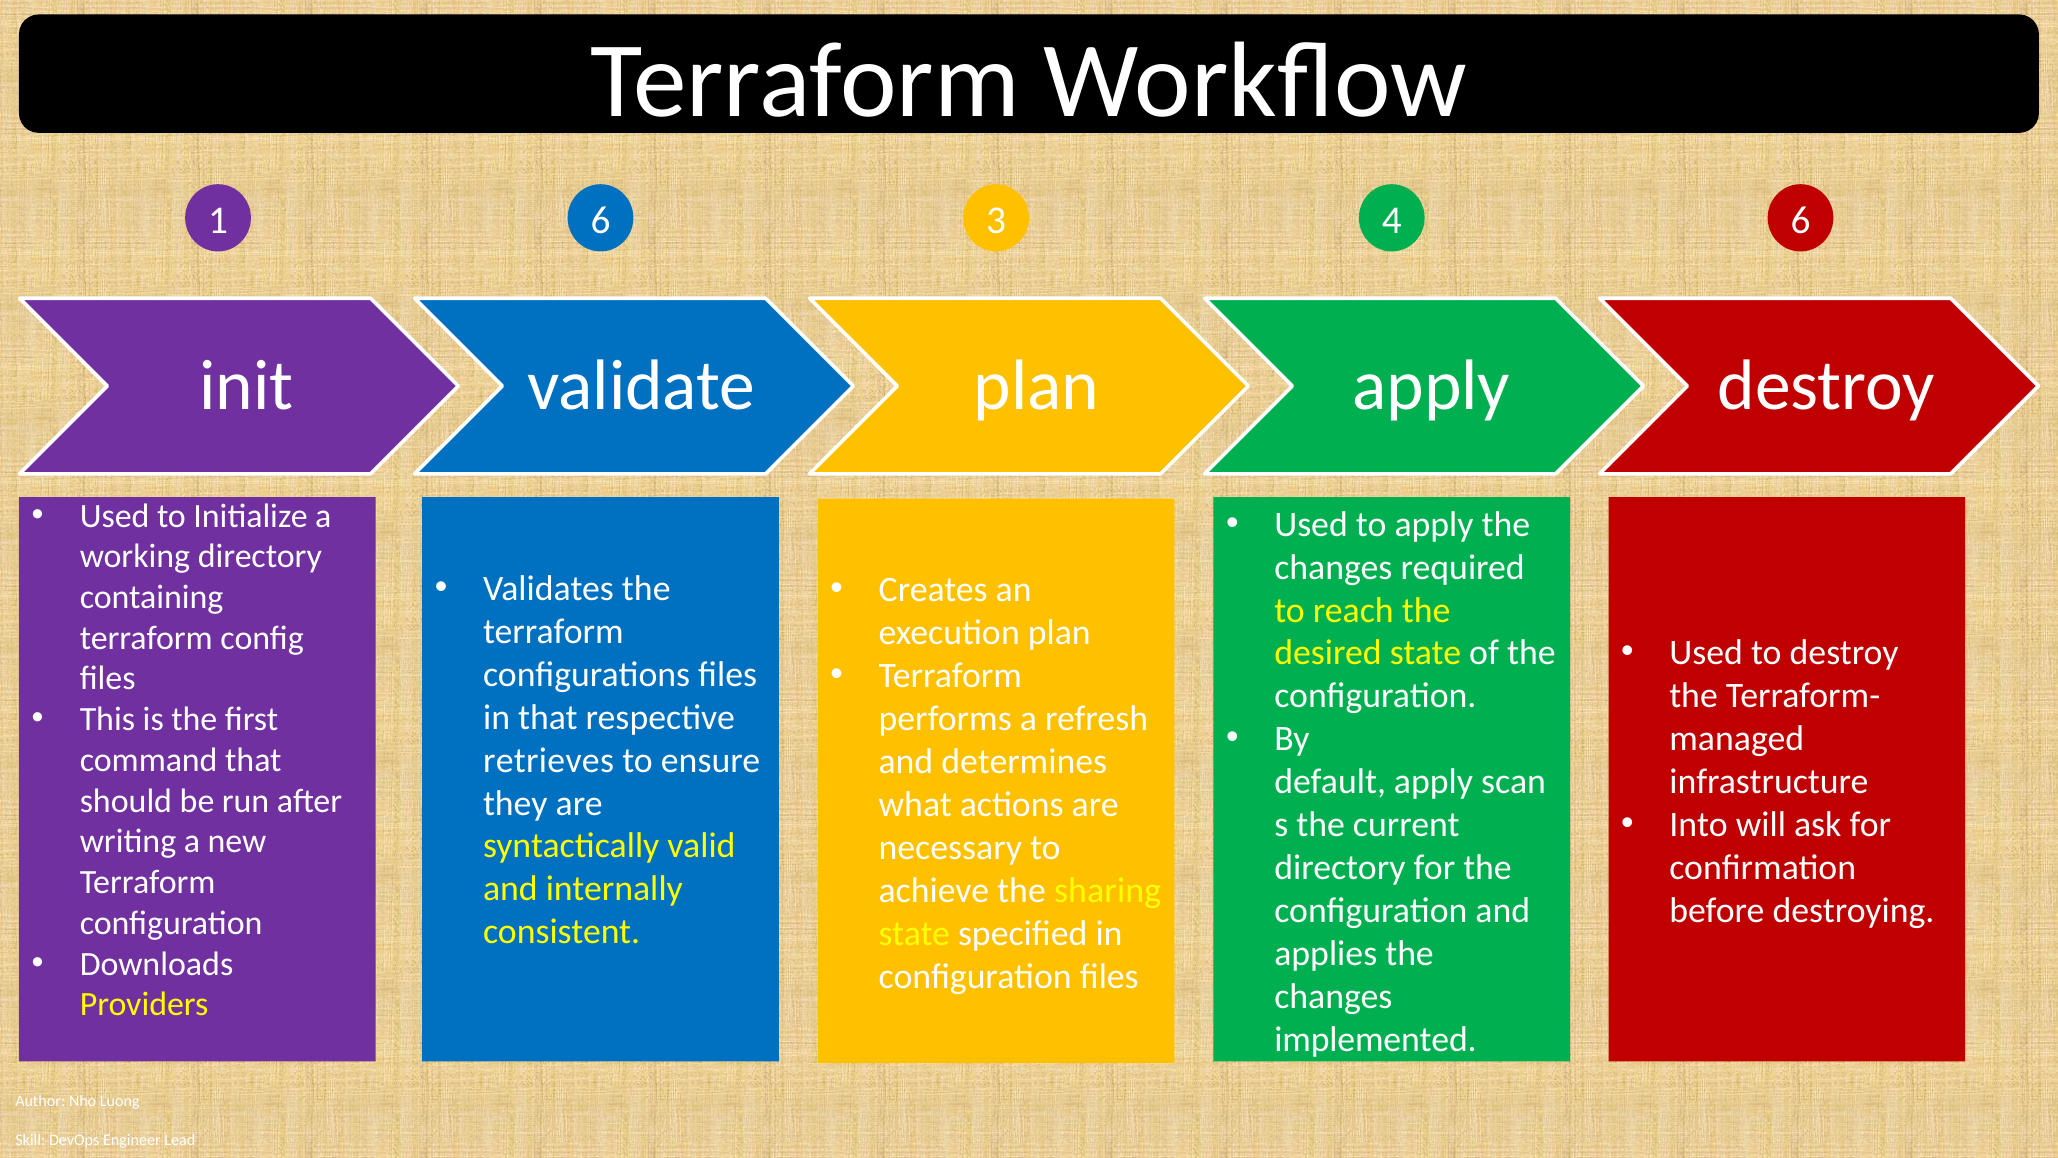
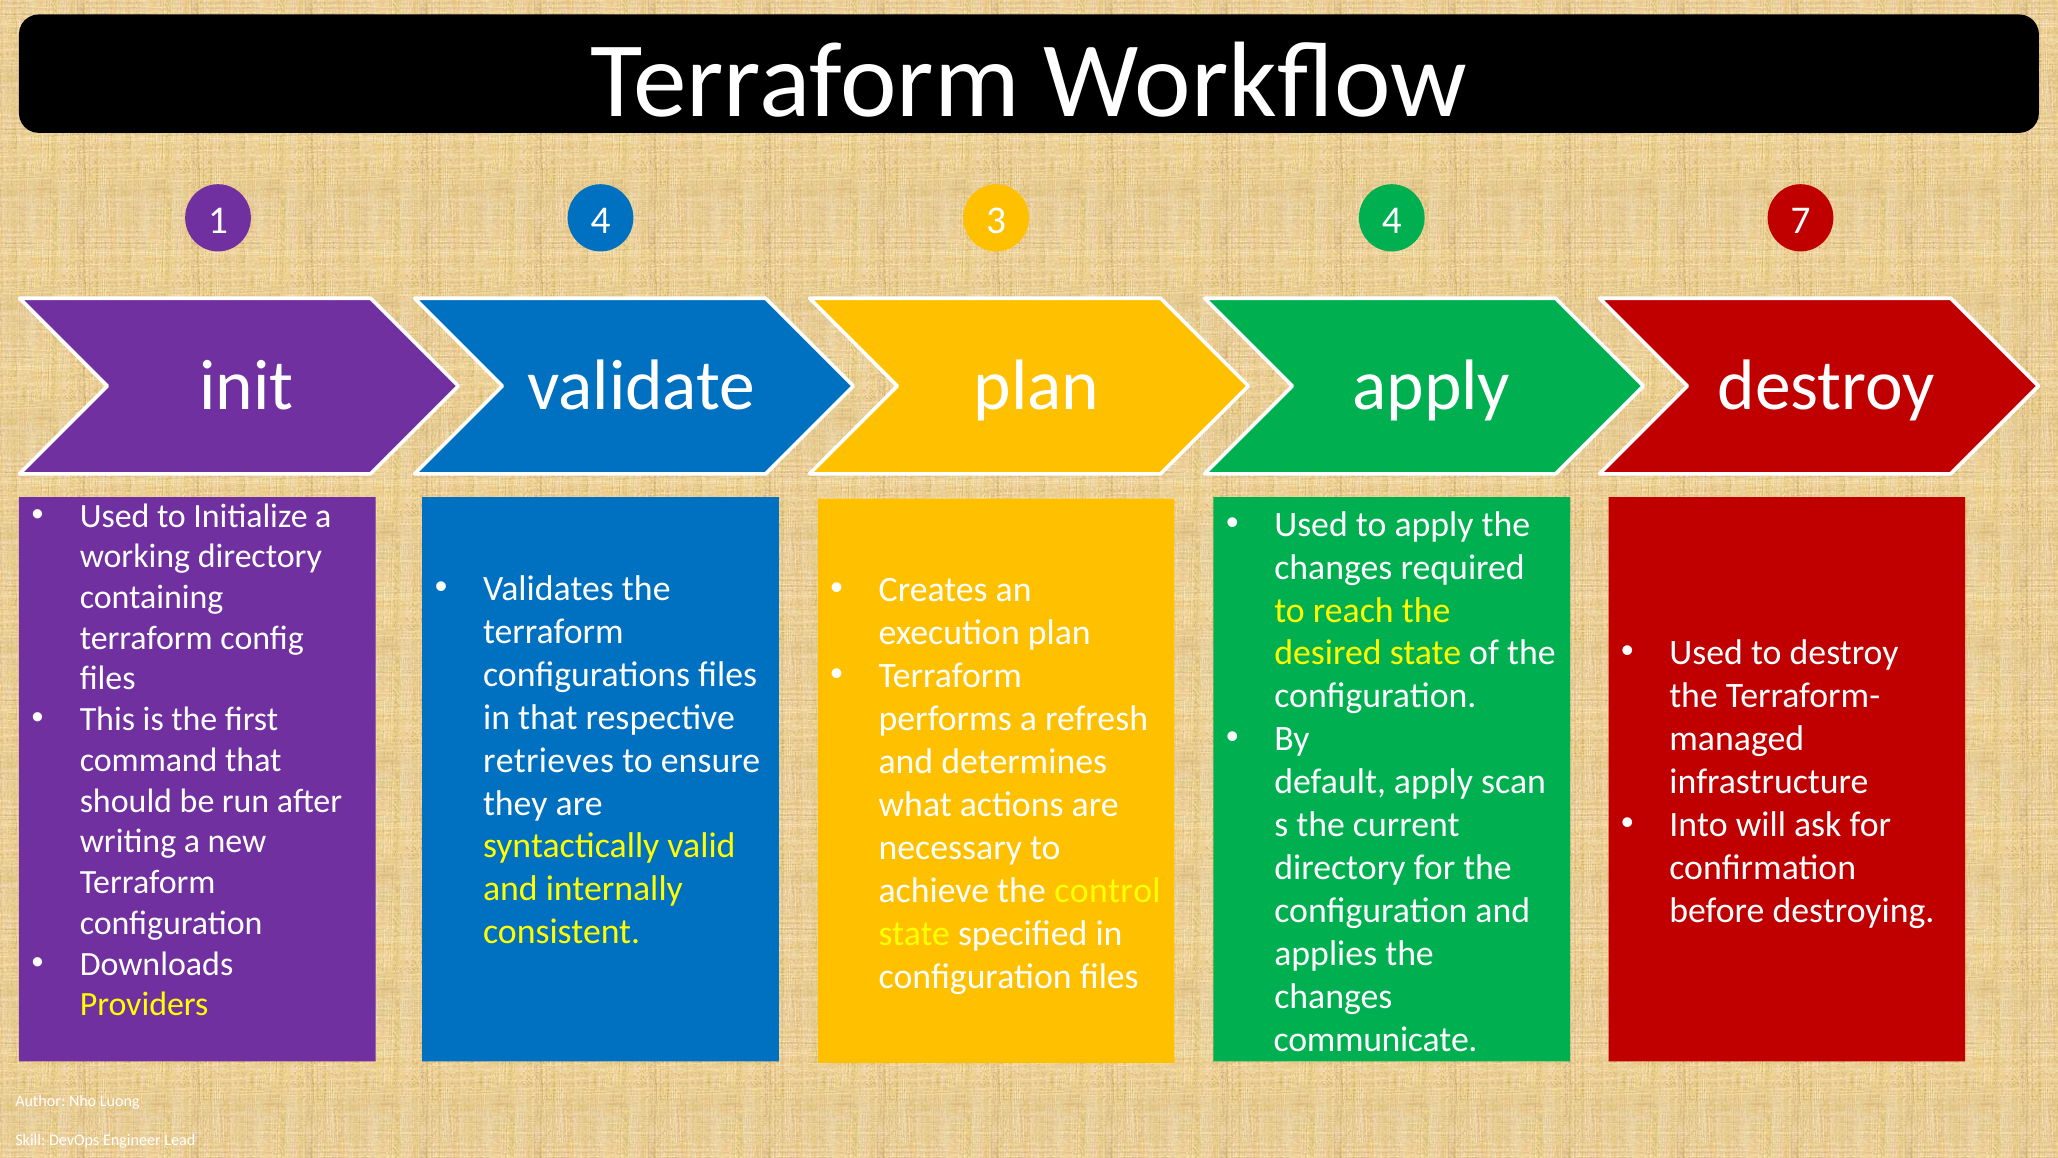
1 6: 6 -> 4 (601, 220)
4 6: 6 -> 7 (1801, 220)
sharing: sharing -> control (1108, 890)
implemented: implemented -> communicate (1376, 1039)
